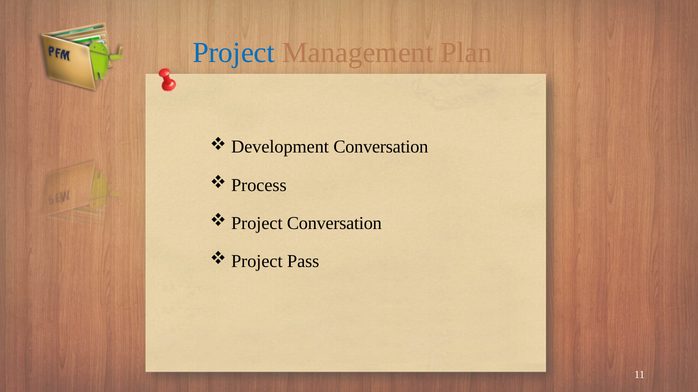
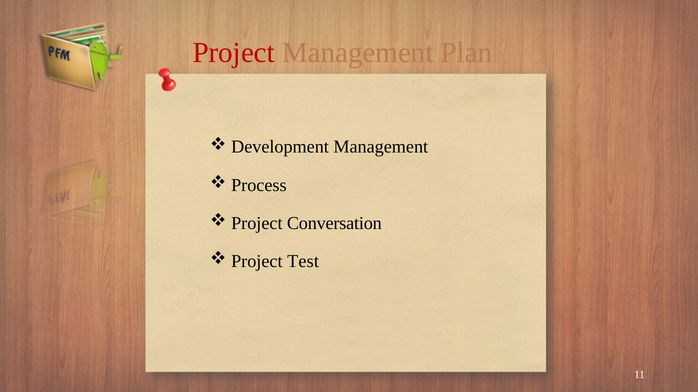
Project colour: blue -> red (234, 53)
Development Conversation: Conversation -> Management (381, 147)
Pass: Pass -> Test (303, 262)
